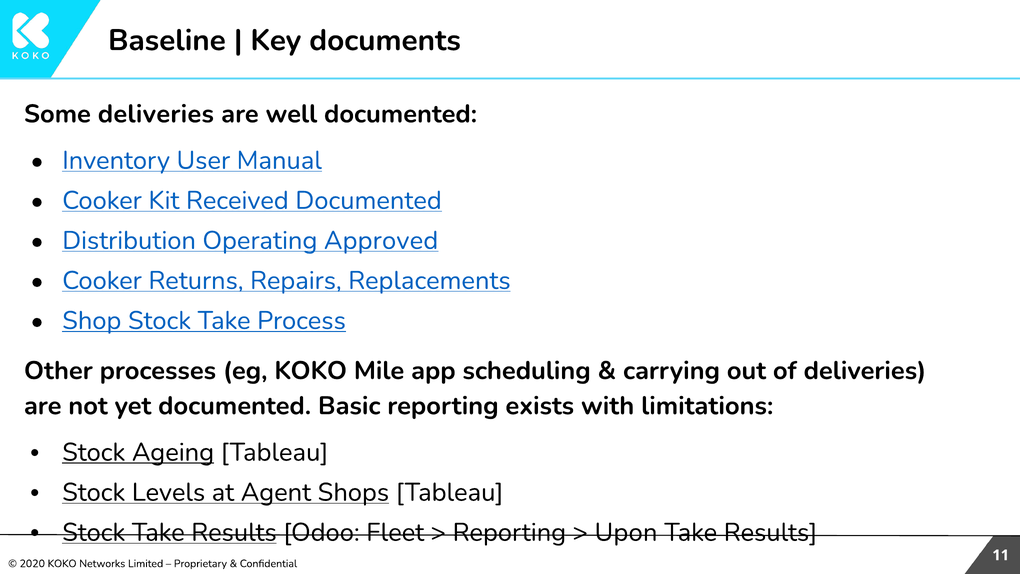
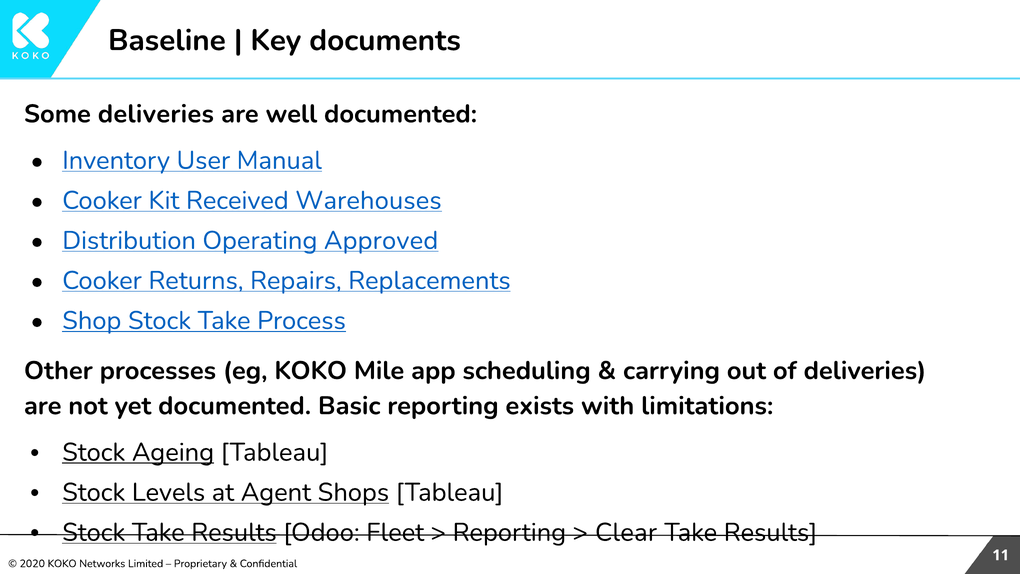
Received Documented: Documented -> Warehouses (368, 200)
Upon: Upon -> Clear (626, 532)
